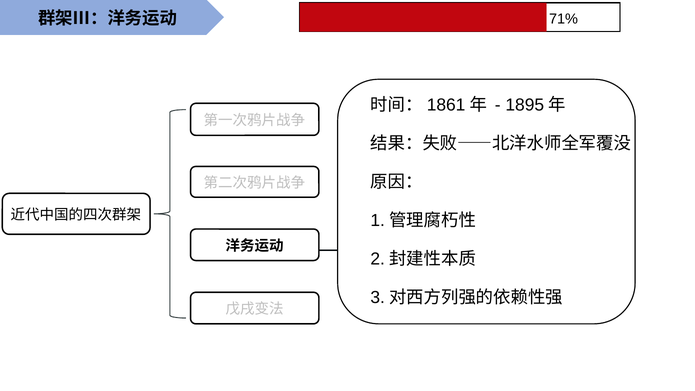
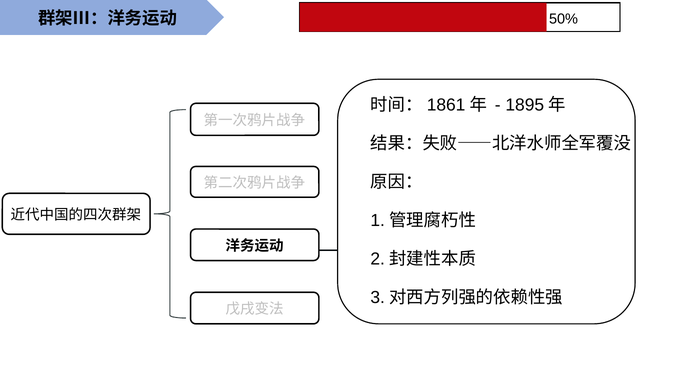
71%: 71% -> 50% (564, 19)
